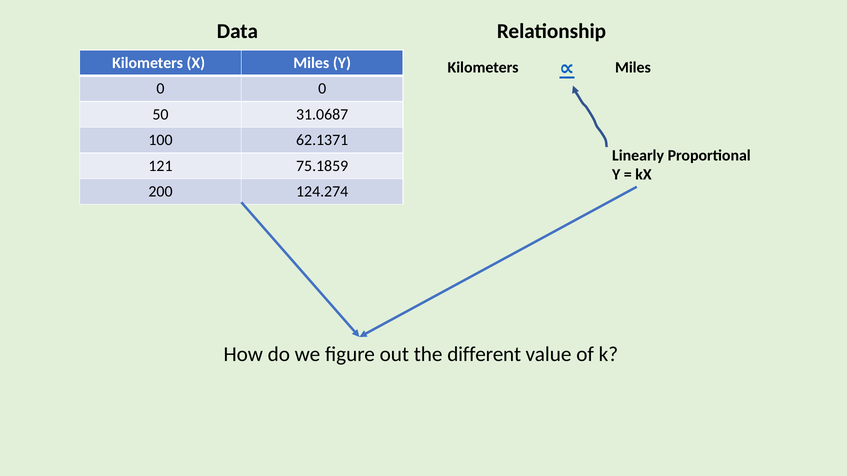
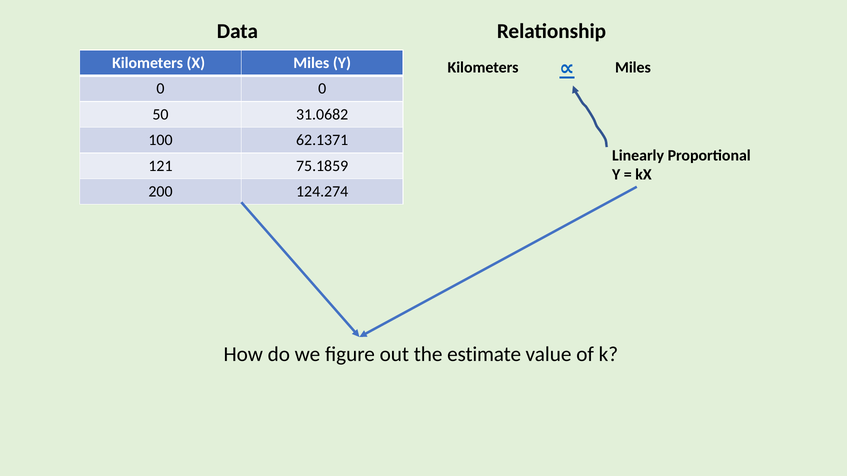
31.0687: 31.0687 -> 31.0682 (322, 115)
different: different -> estimate (484, 355)
